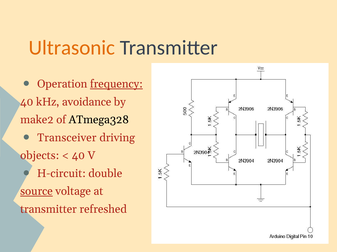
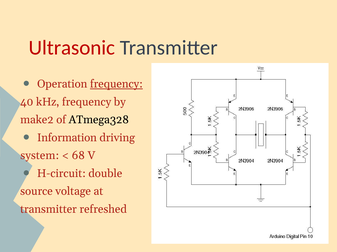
Ultrasonic colour: orange -> red (72, 48)
kHz avoidance: avoidance -> frequency (87, 102)
Transceiver: Transceiver -> Information (67, 138)
objects: objects -> system (40, 156)
40: 40 -> 68 (78, 156)
source underline: present -> none (36, 192)
